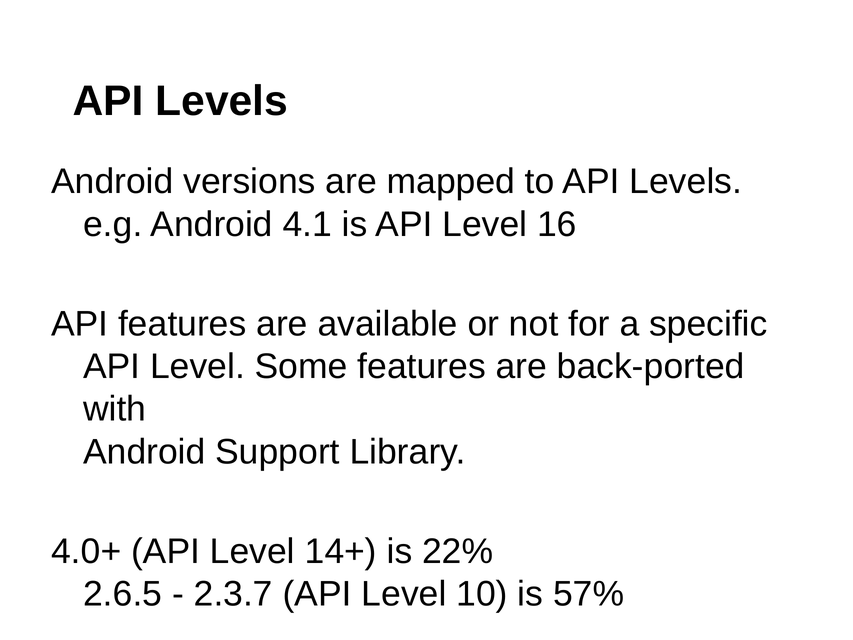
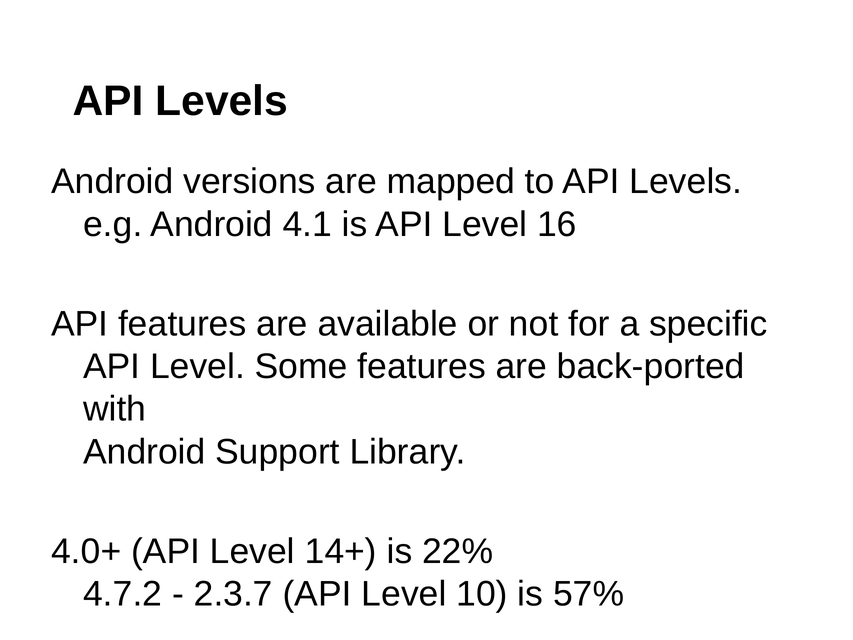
2.6.5: 2.6.5 -> 4.7.2 (123, 594)
